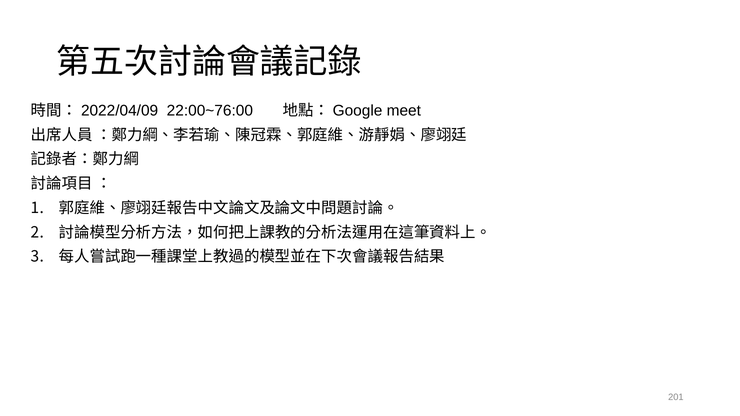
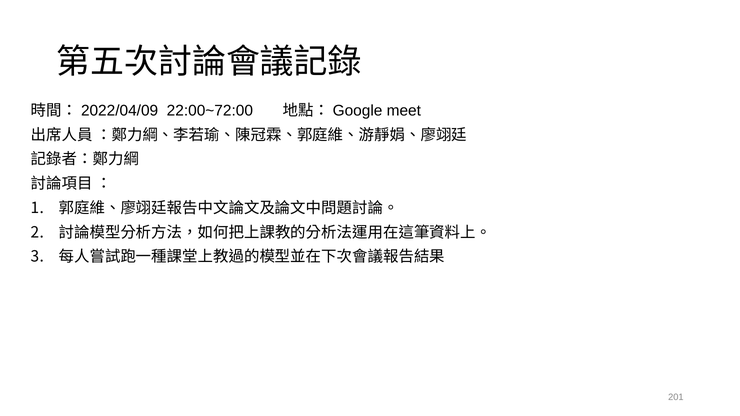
22:00~76:00: 22:00~76:00 -> 22:00~72:00 (210, 111)
